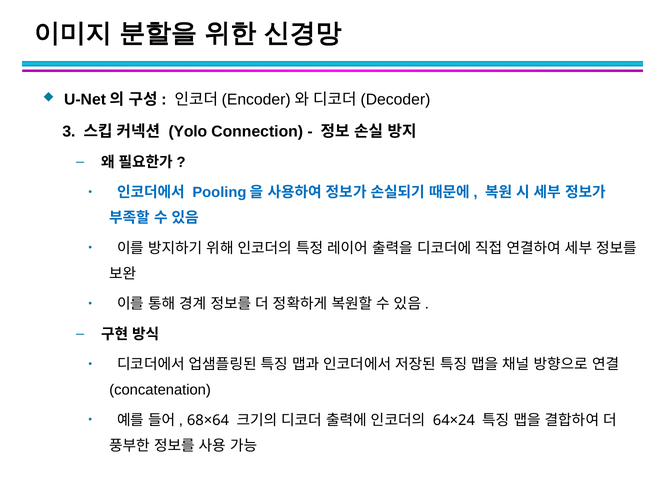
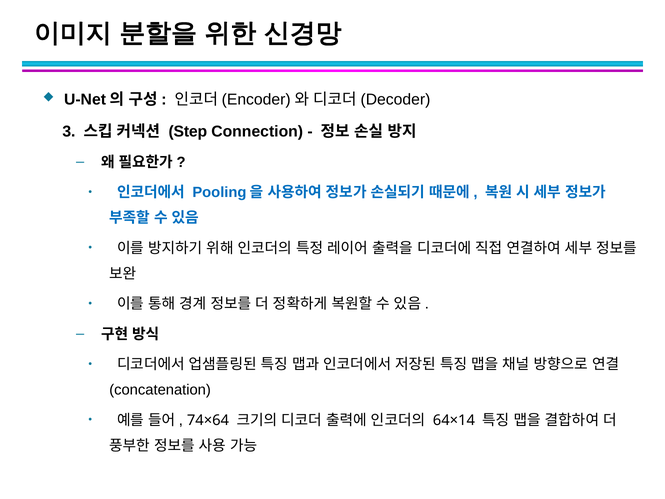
Yolo: Yolo -> Step (188, 132)
68×64: 68×64 -> 74×64 (208, 420)
64×24: 64×24 -> 64×14 (454, 420)
